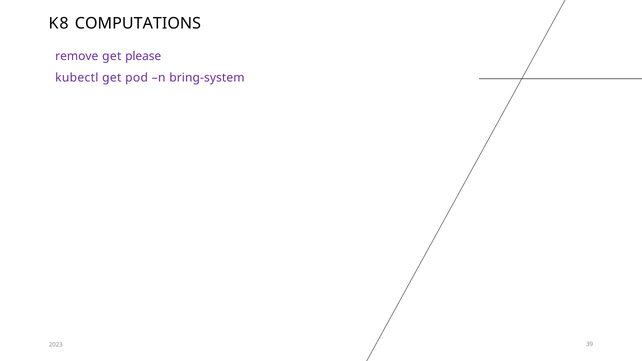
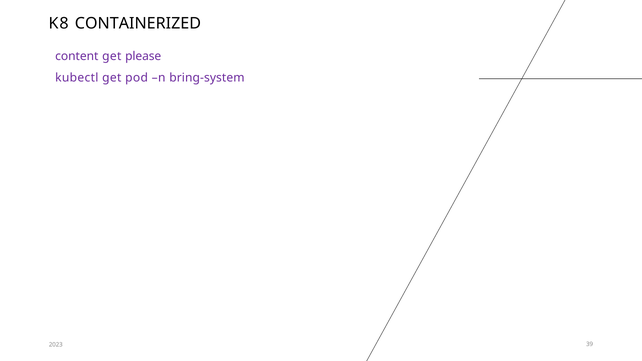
COMPUTATIONS: COMPUTATIONS -> CONTAINERIZED (138, 23)
remove: remove -> content (77, 56)
